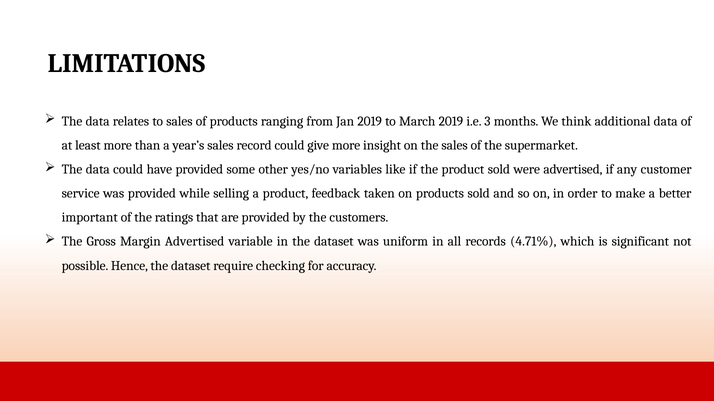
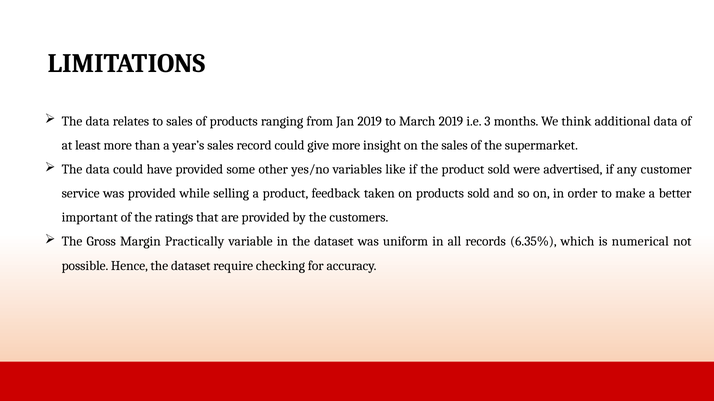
Margin Advertised: Advertised -> Practically (195, 242)
4.71%: 4.71% -> 6.35% (533, 242)
significant: significant -> numerical (640, 242)
